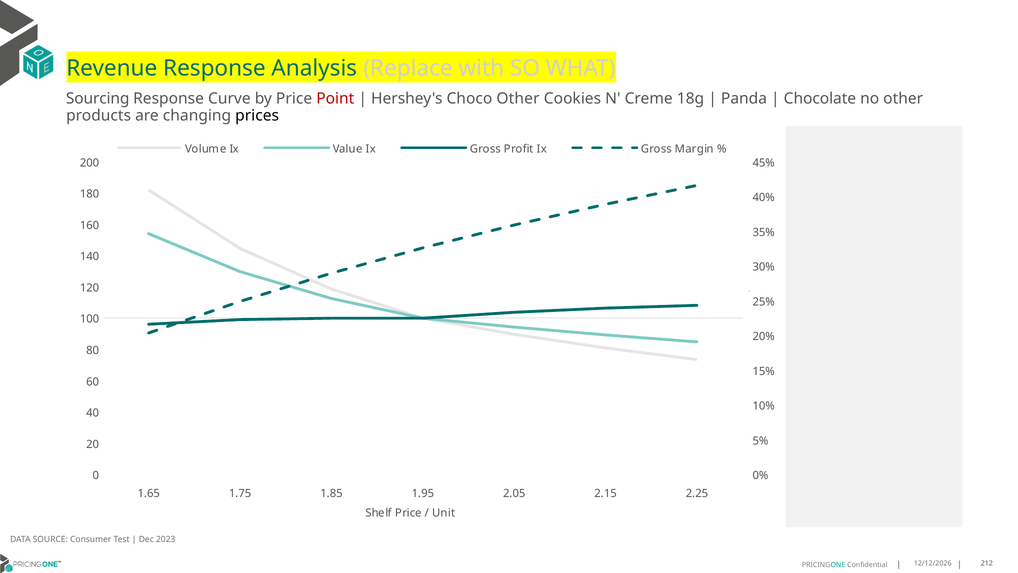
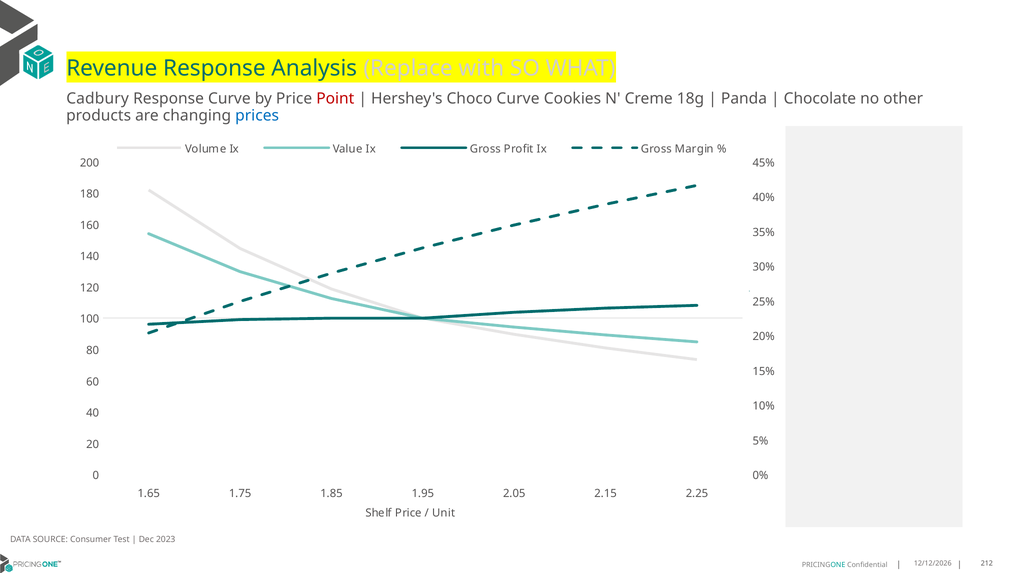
Sourcing: Sourcing -> Cadbury (98, 99)
Choco Other: Other -> Curve (518, 99)
prices colour: black -> blue (257, 115)
